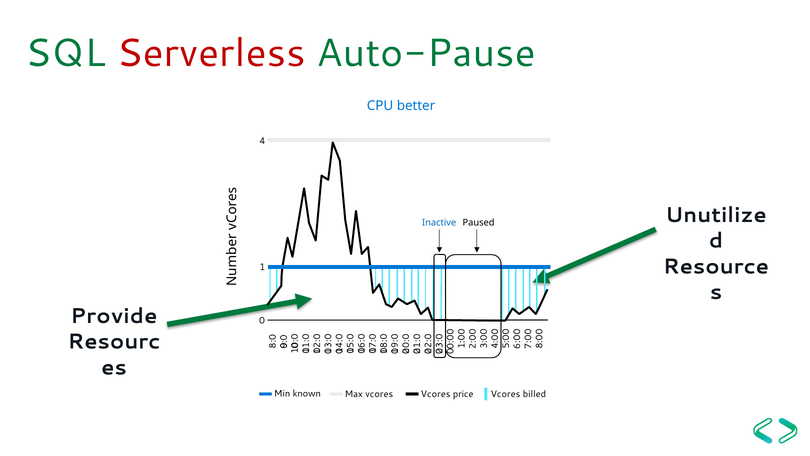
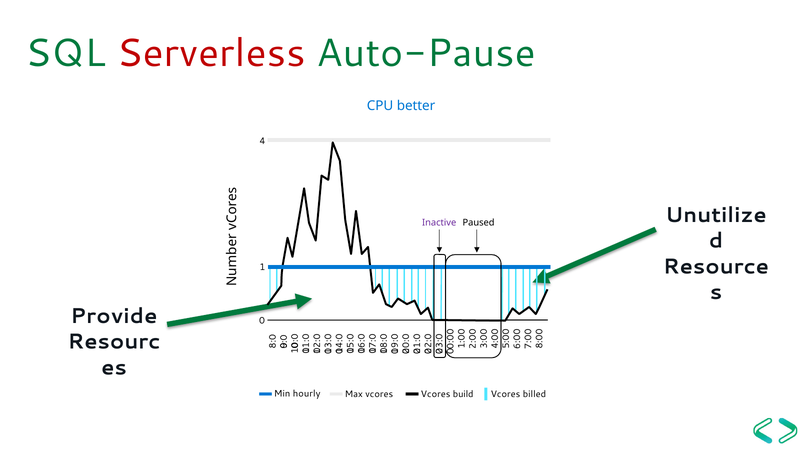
Inactive colour: blue -> purple (439, 223)
known: known -> hourly (307, 393)
price: price -> build (463, 394)
